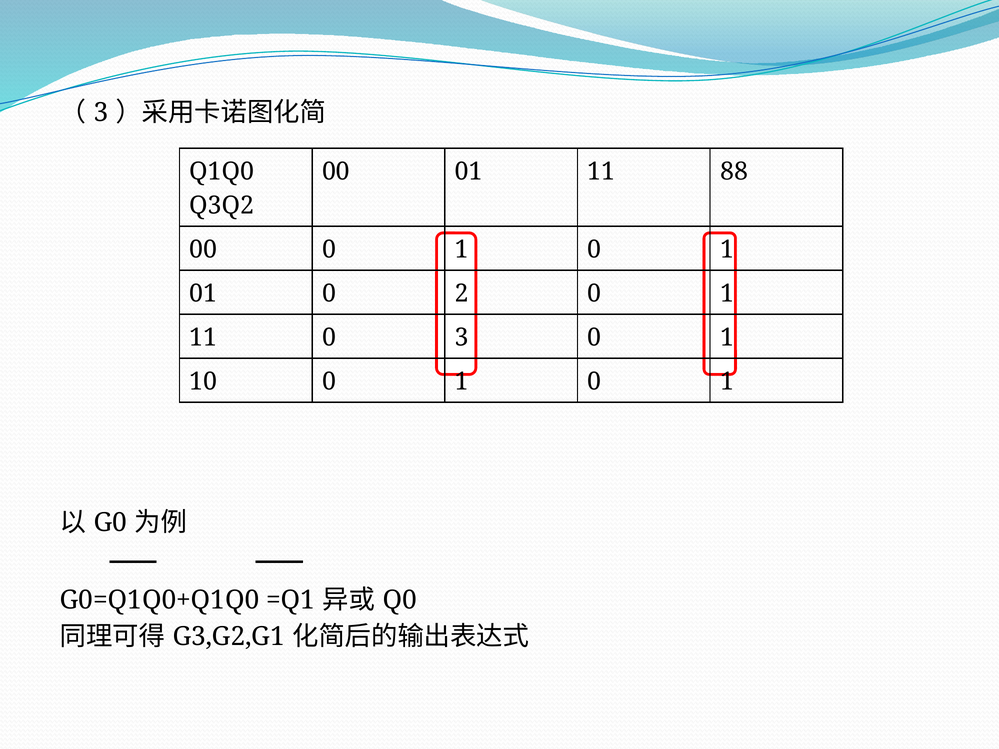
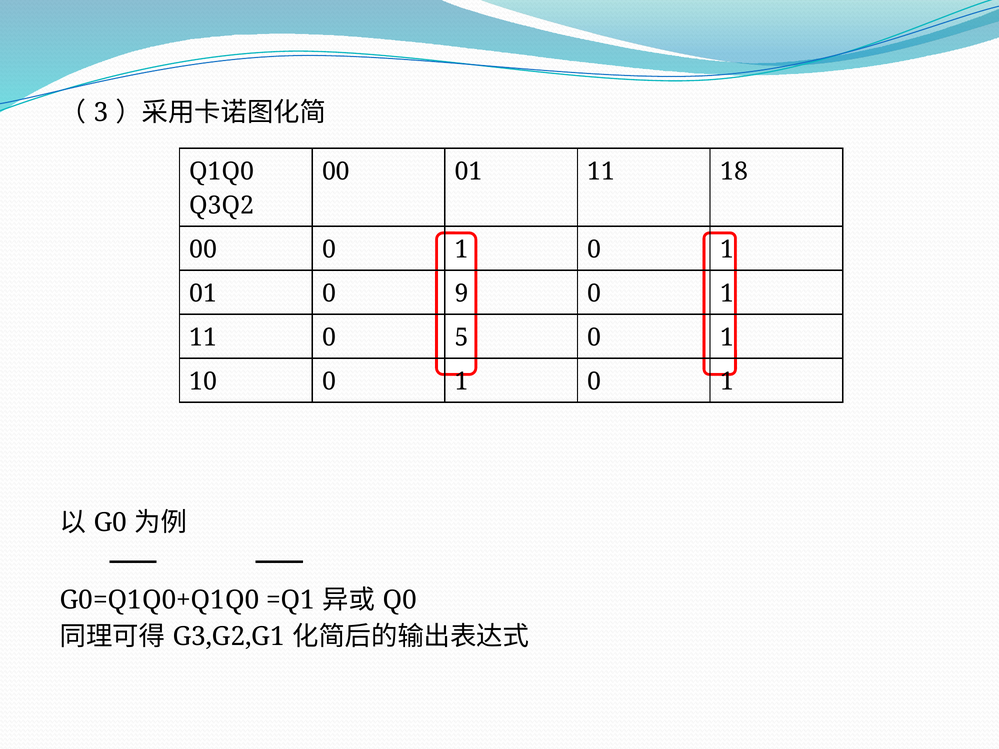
88: 88 -> 18 (734, 172)
2: 2 -> 9 (462, 294)
0 3: 3 -> 5 (462, 338)
